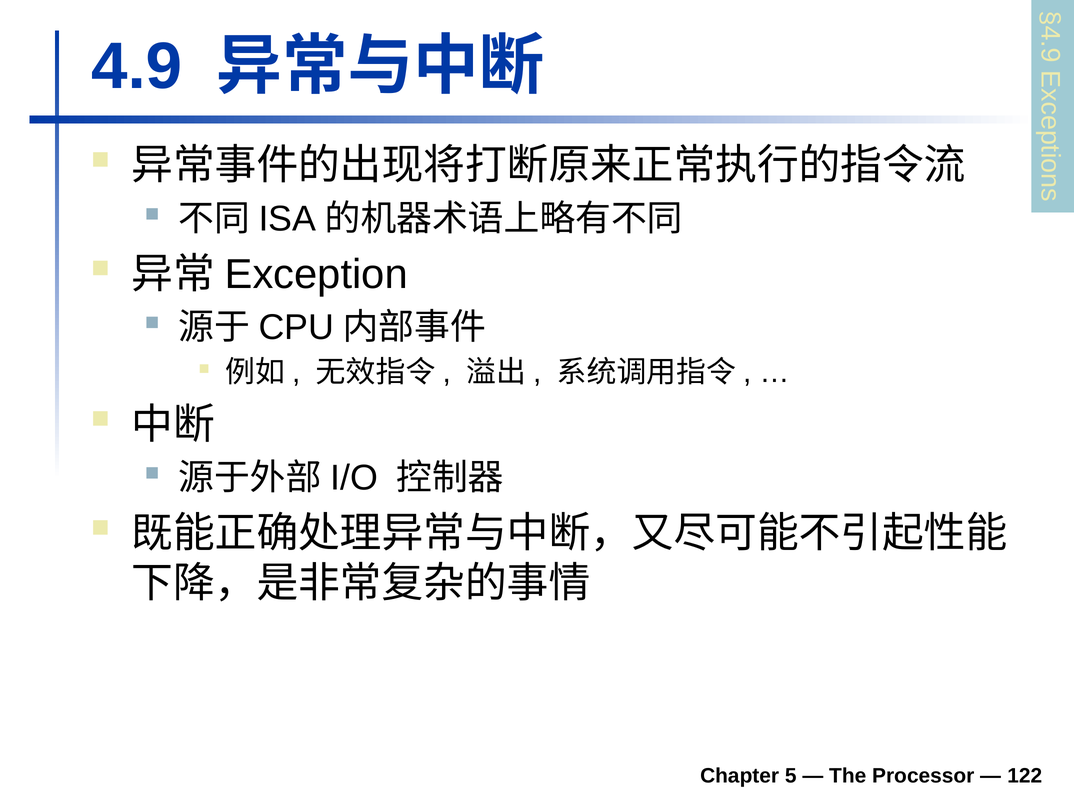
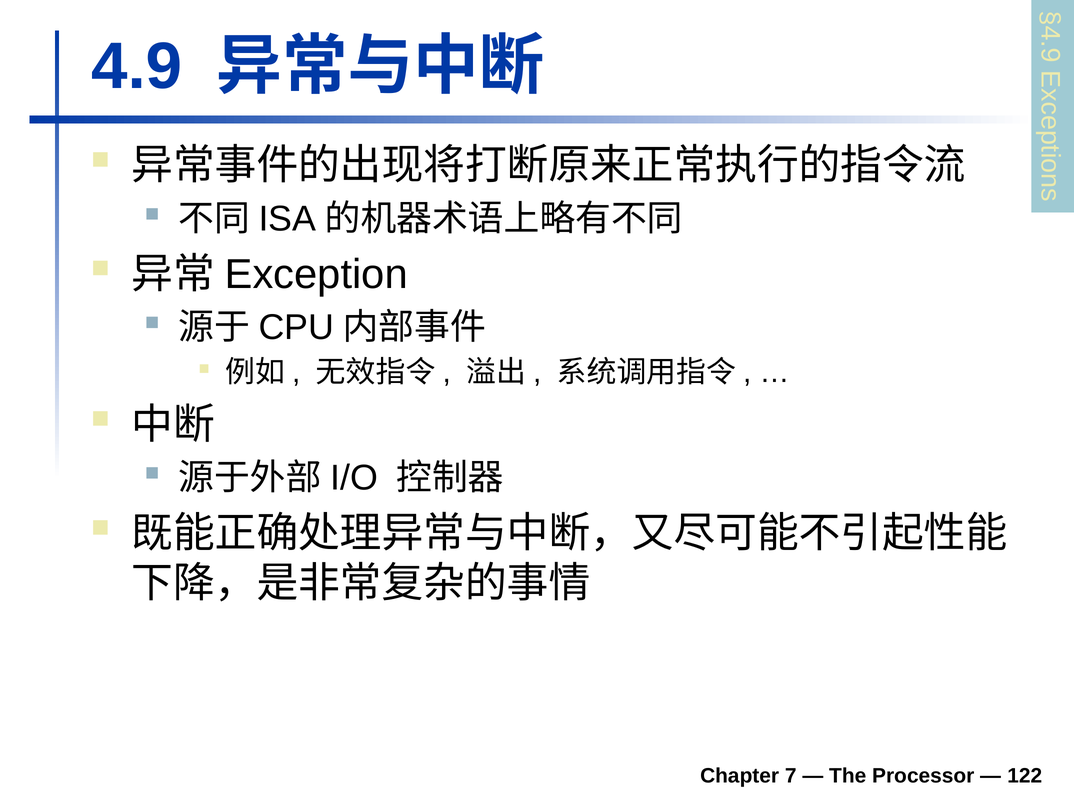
5: 5 -> 7 (791, 775)
